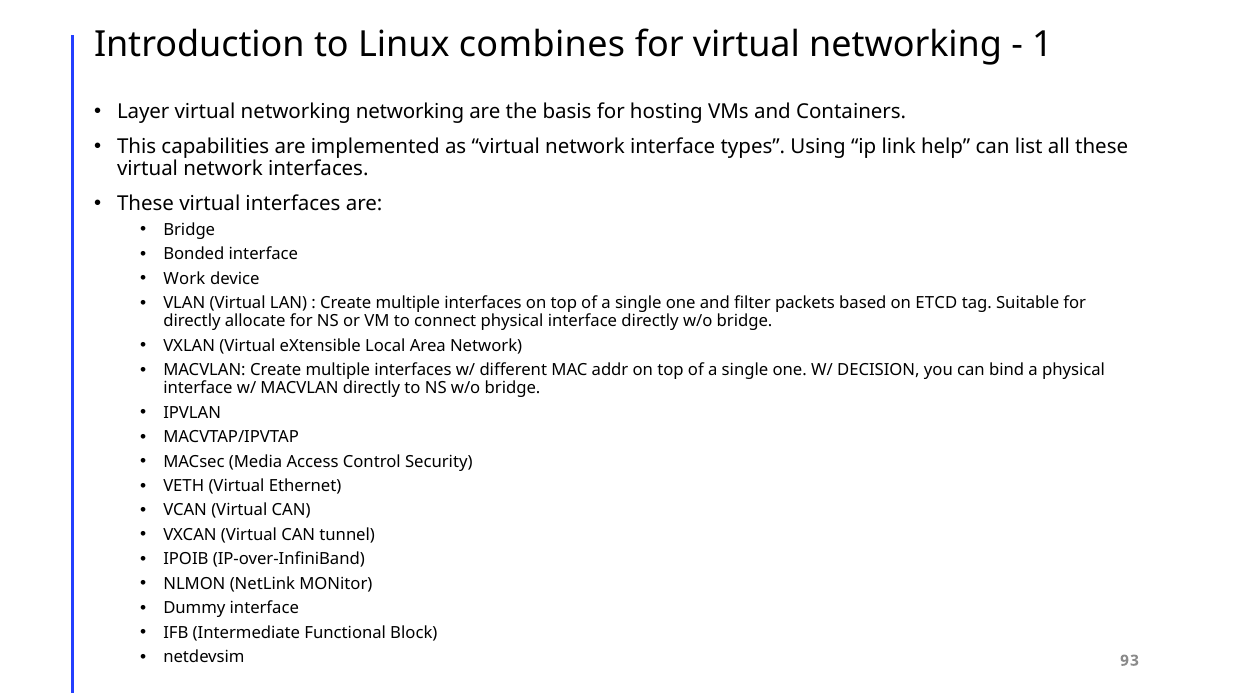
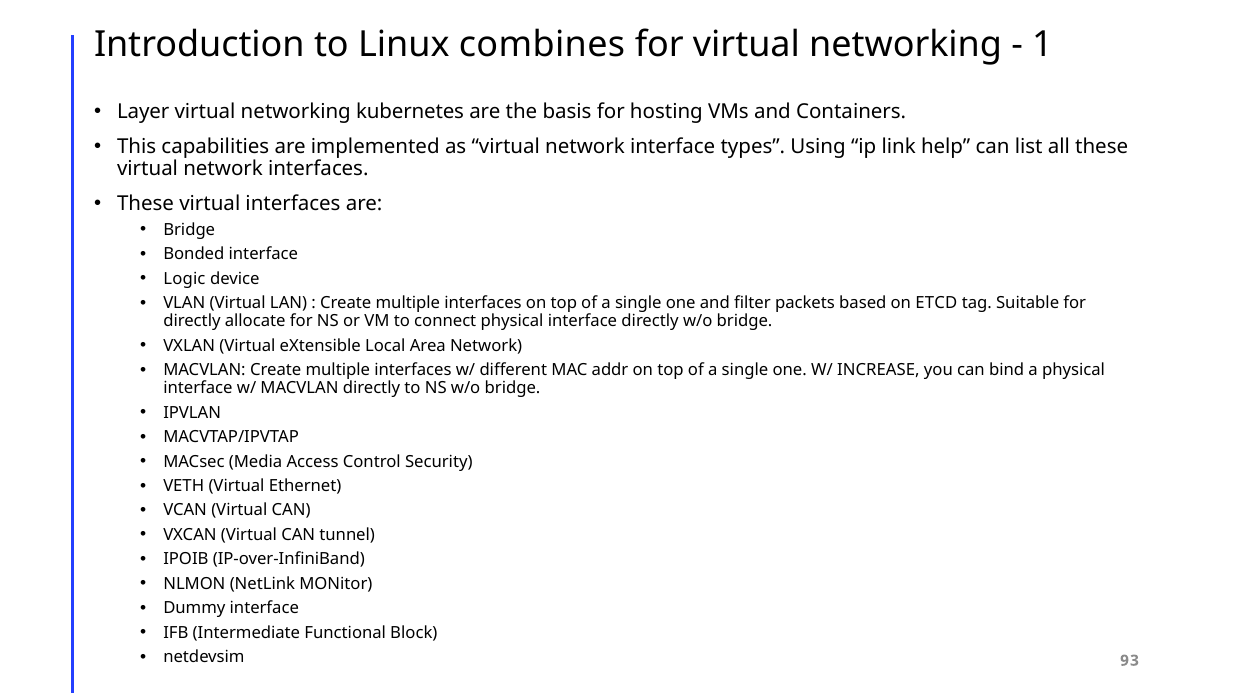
networking networking: networking -> kubernetes (410, 111)
Work: Work -> Logic (184, 279)
DECISION: DECISION -> INCREASE (878, 370)
